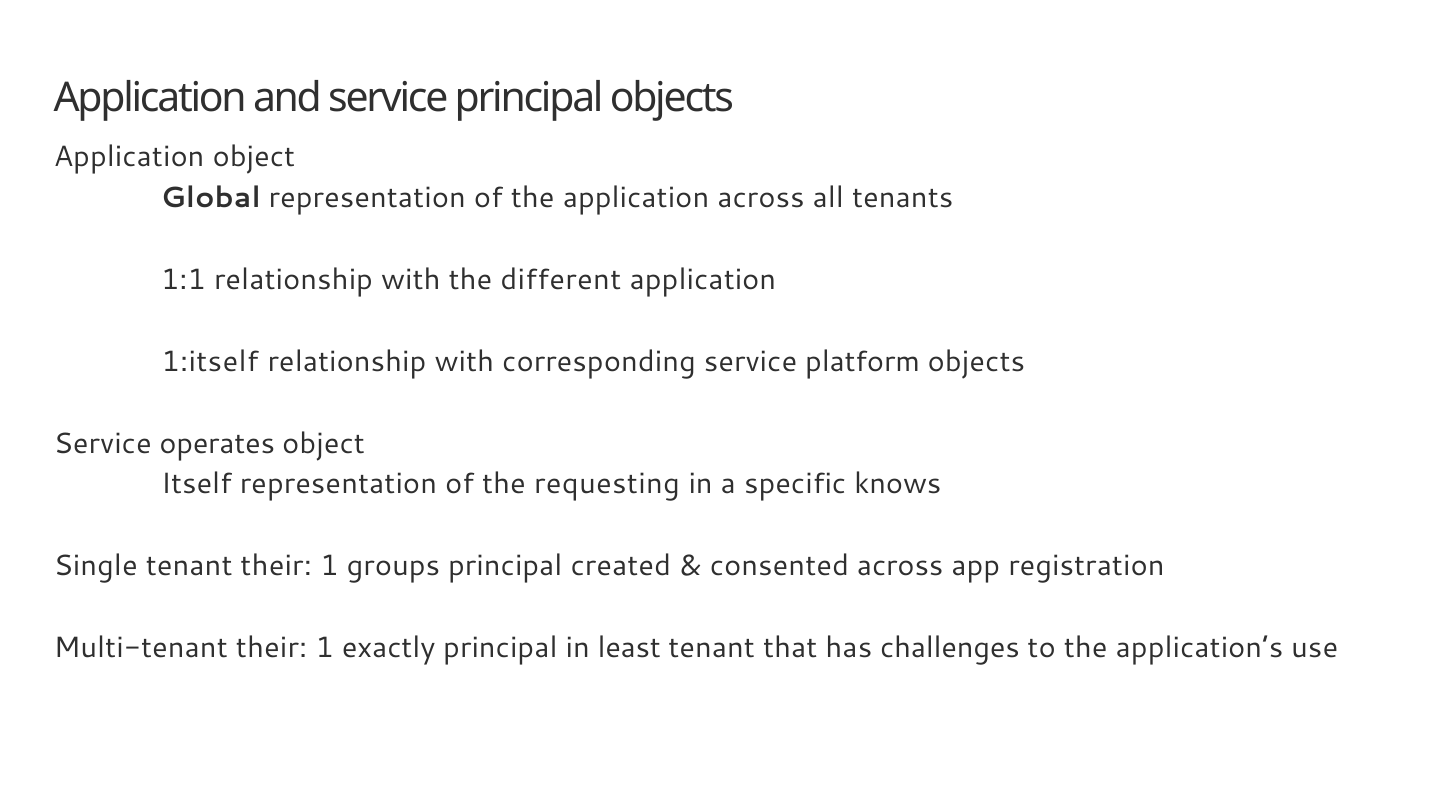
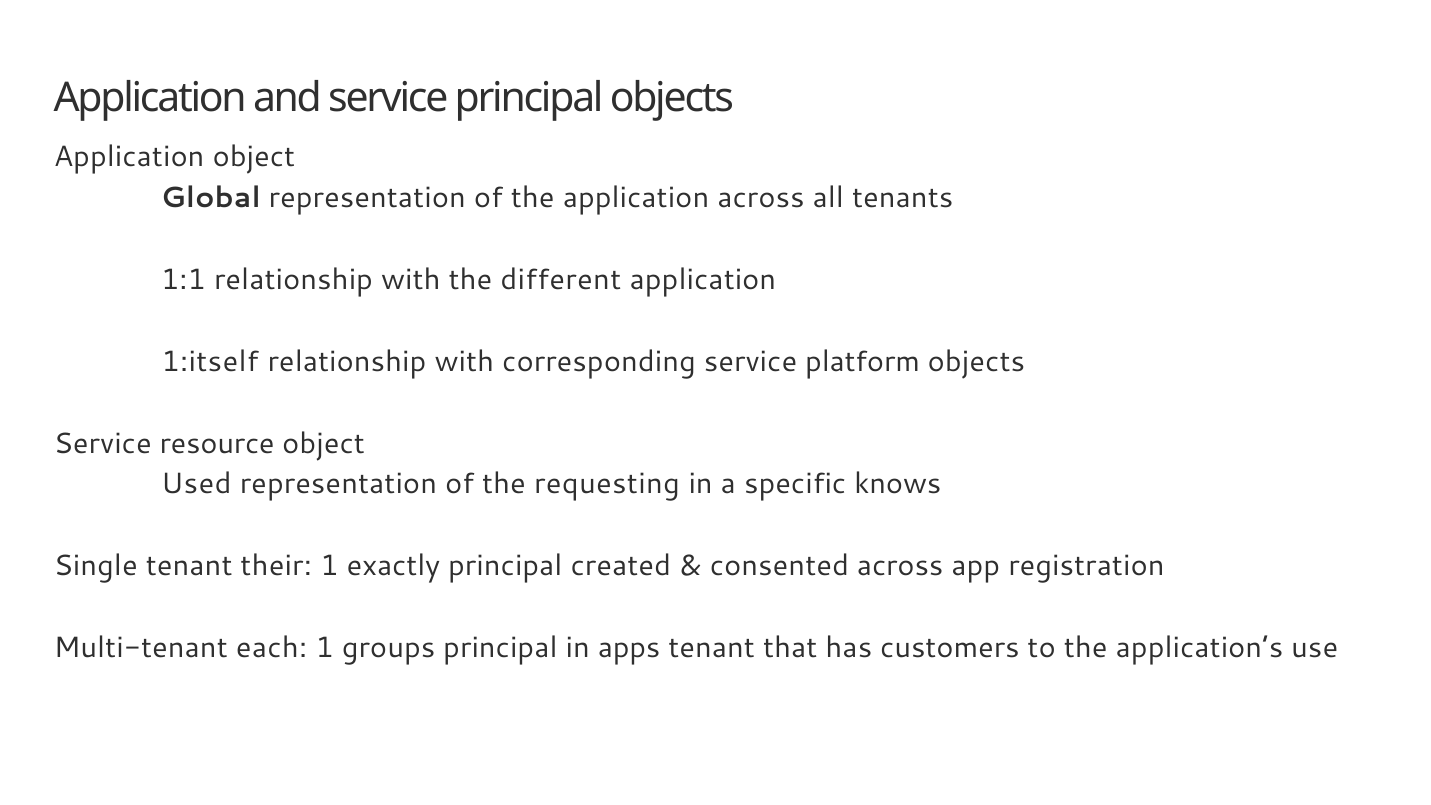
operates: operates -> resource (217, 443)
Itself: Itself -> Used (196, 484)
groups: groups -> exactly (393, 566)
Multi-tenant their: their -> each (272, 648)
exactly: exactly -> groups (389, 648)
least: least -> apps (629, 648)
challenges: challenges -> customers (950, 648)
